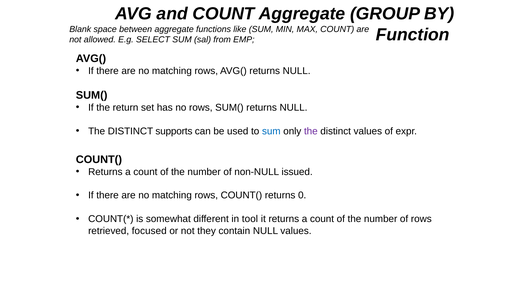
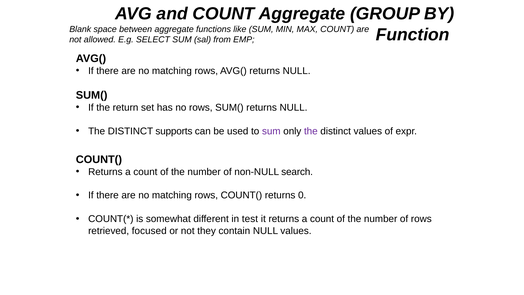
sum colour: blue -> purple (271, 131)
issued: issued -> search (297, 172)
tool: tool -> test (250, 219)
